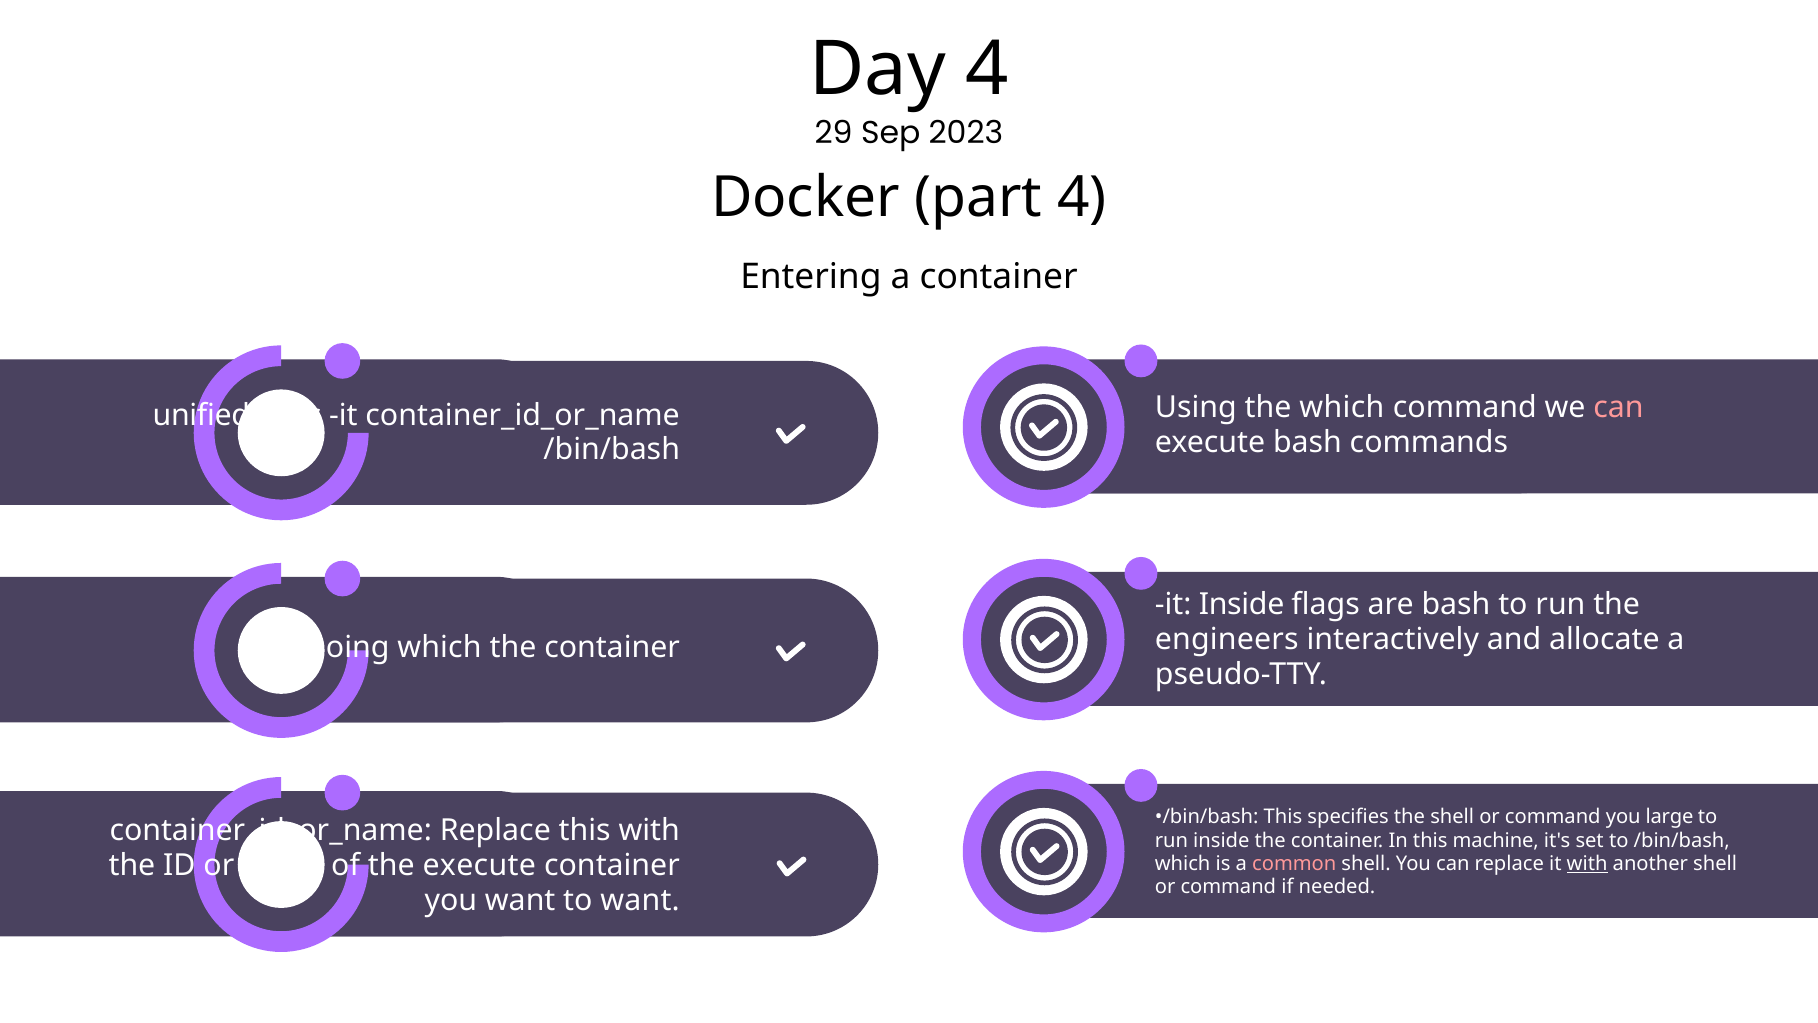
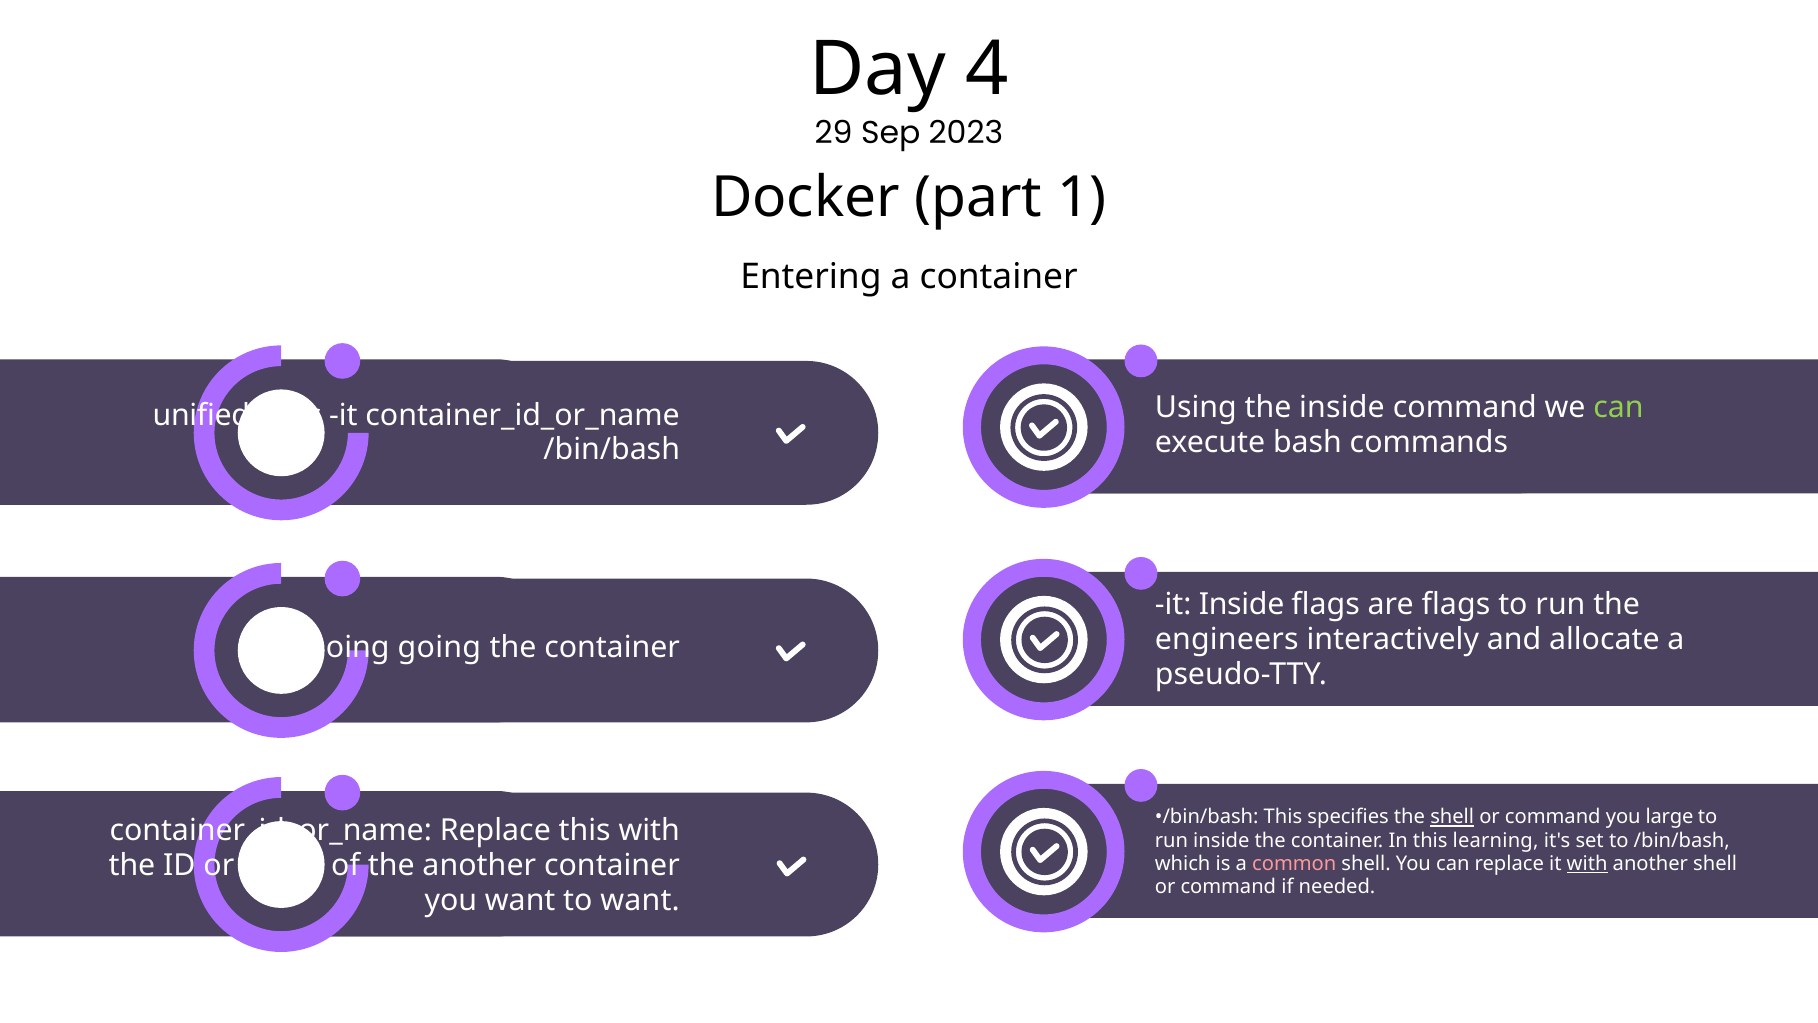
part 4: 4 -> 1 (1082, 198)
the which: which -> inside (1342, 407)
can colour: pink -> light green (1619, 407)
are bash: bash -> flags (1456, 605)
going which: which -> going (439, 647)
shell underline: none -> present (1452, 817)
machine: machine -> learning (1496, 840)
the execute: execute -> another (479, 865)
